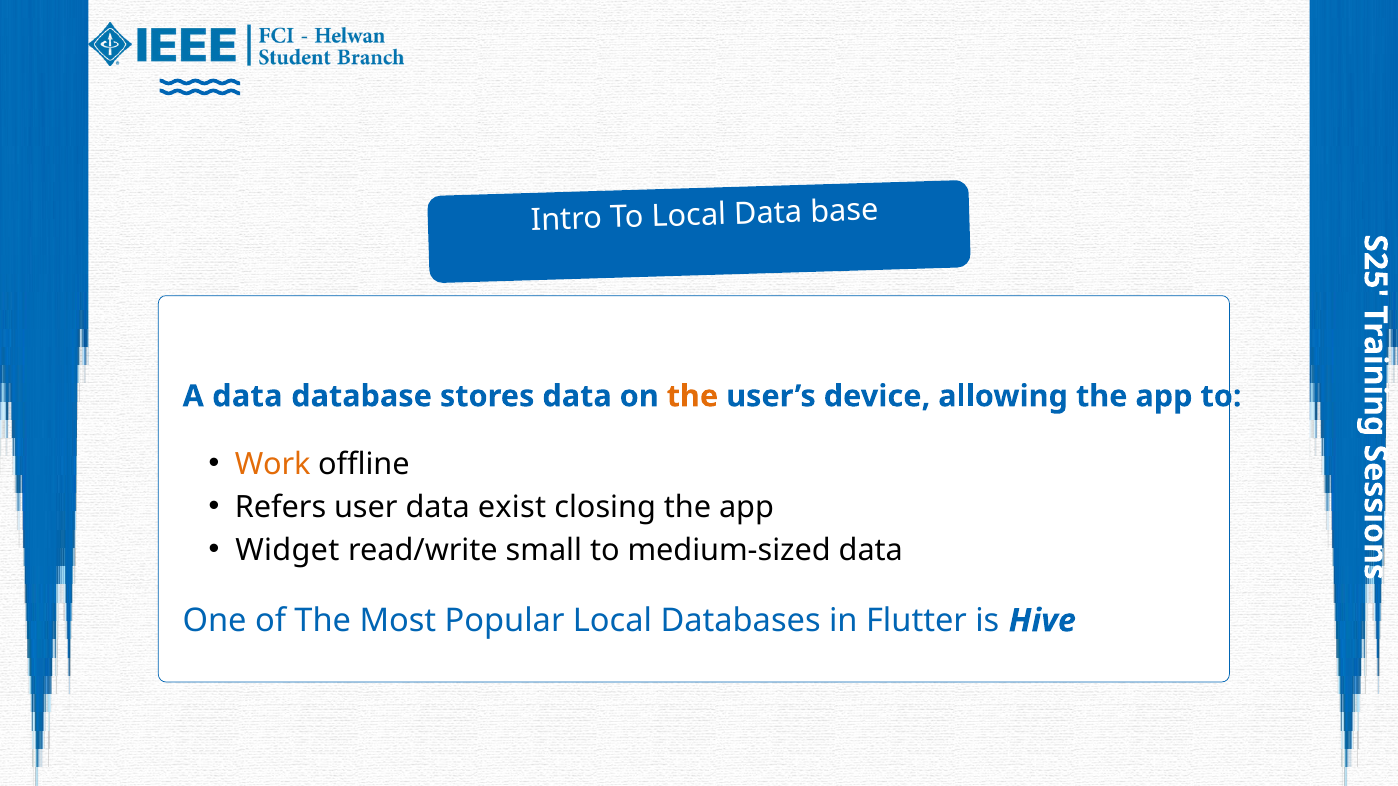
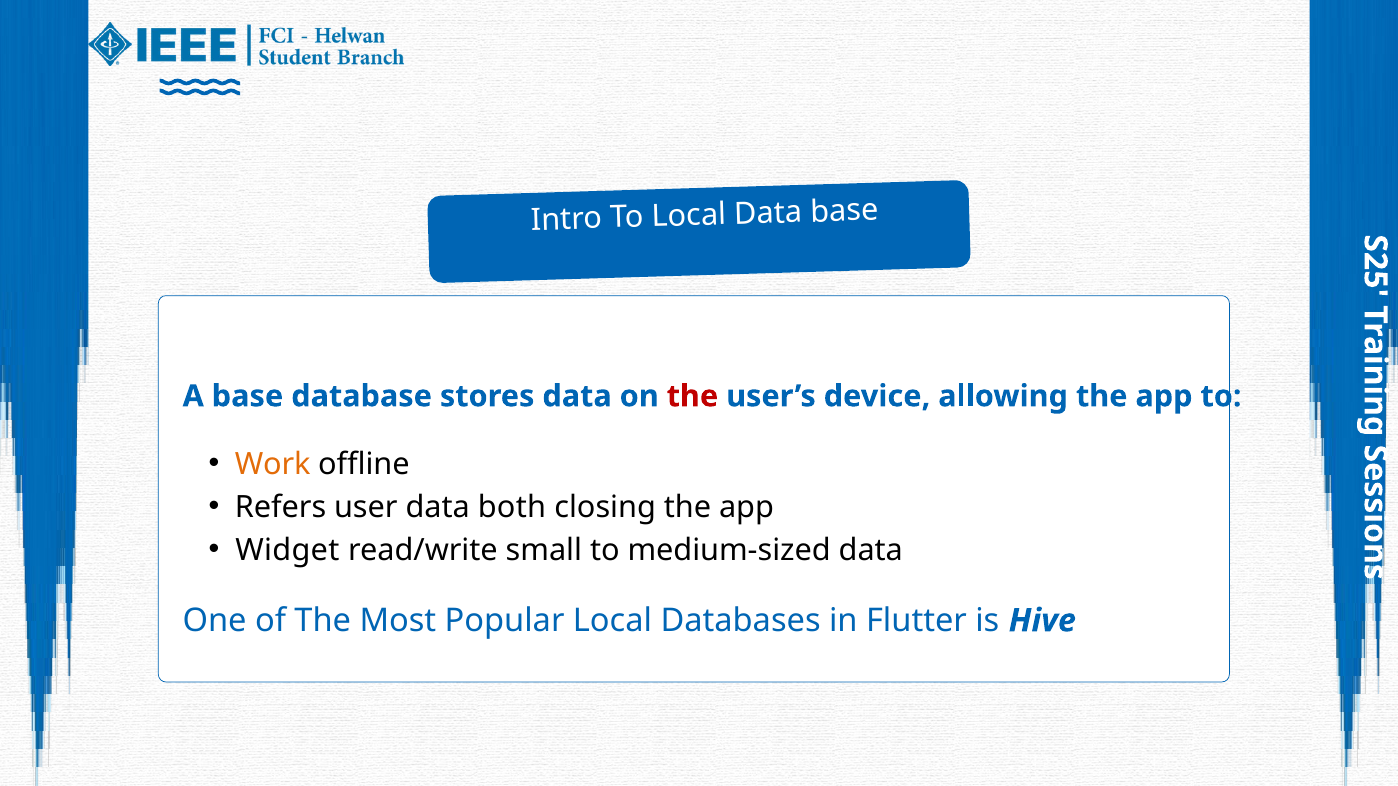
A data: data -> base (247, 396)
the colour: orange -> red (692, 396)
exist: exist -> both (512, 508)
